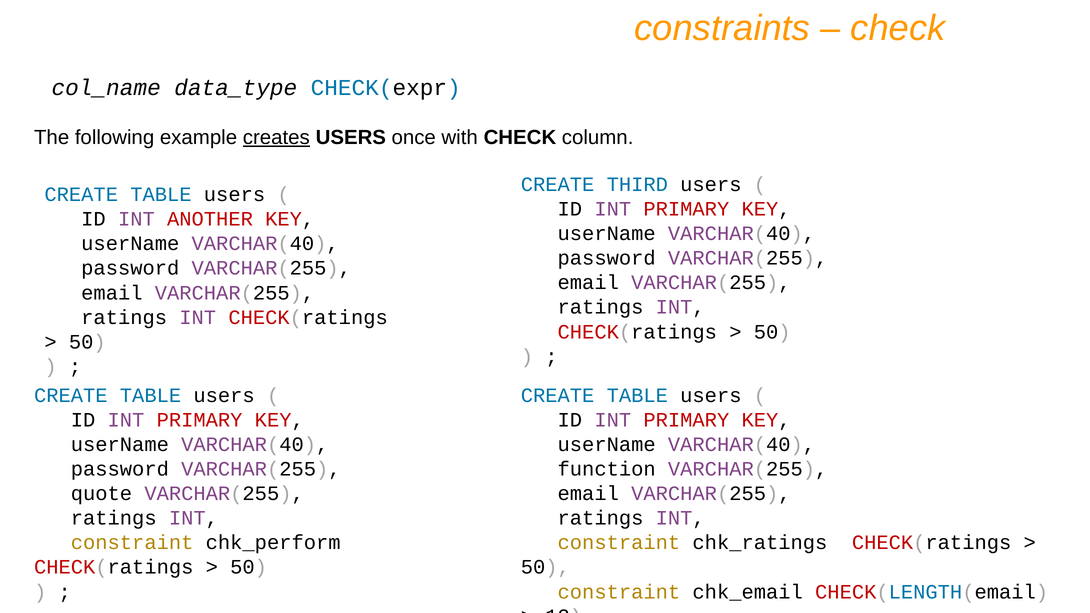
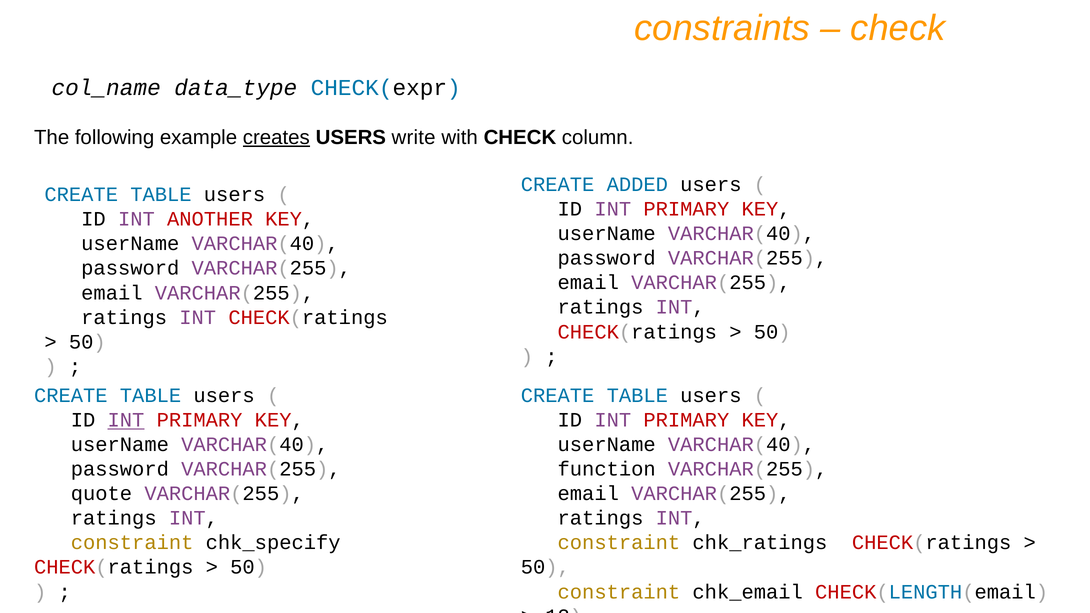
once: once -> write (414, 138)
THIRD: THIRD -> ADDED (637, 185)
INT underline: none -> present (126, 420)
chk_perform: chk_perform -> chk_specify (273, 543)
